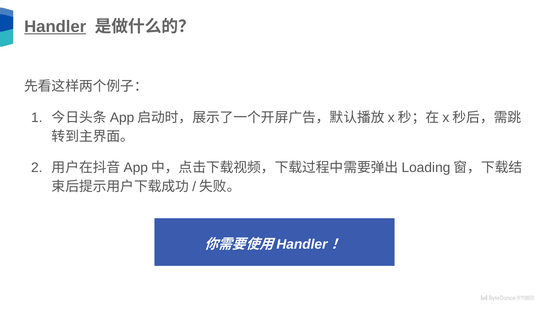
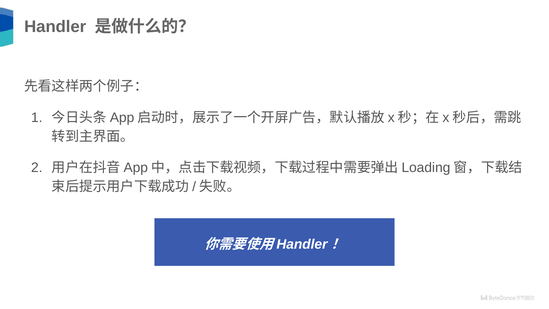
Handler underline: present -> none (55, 27)
